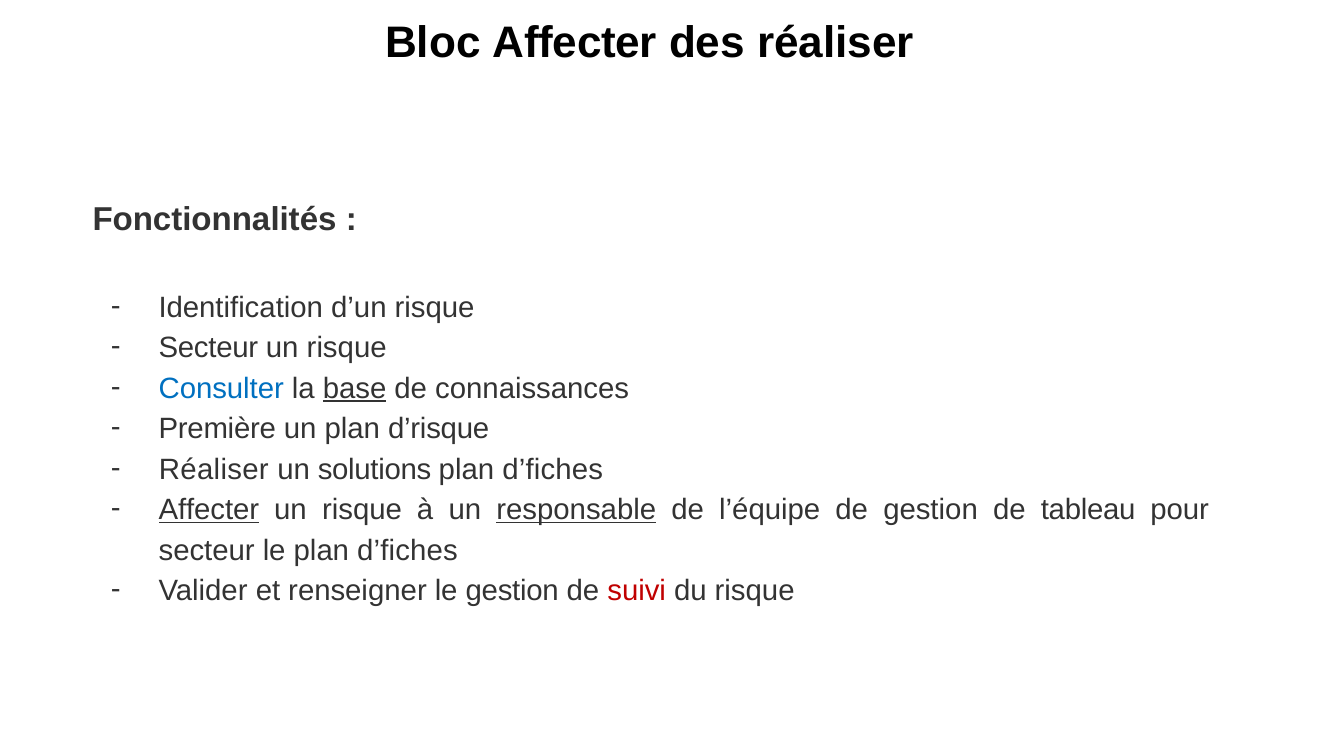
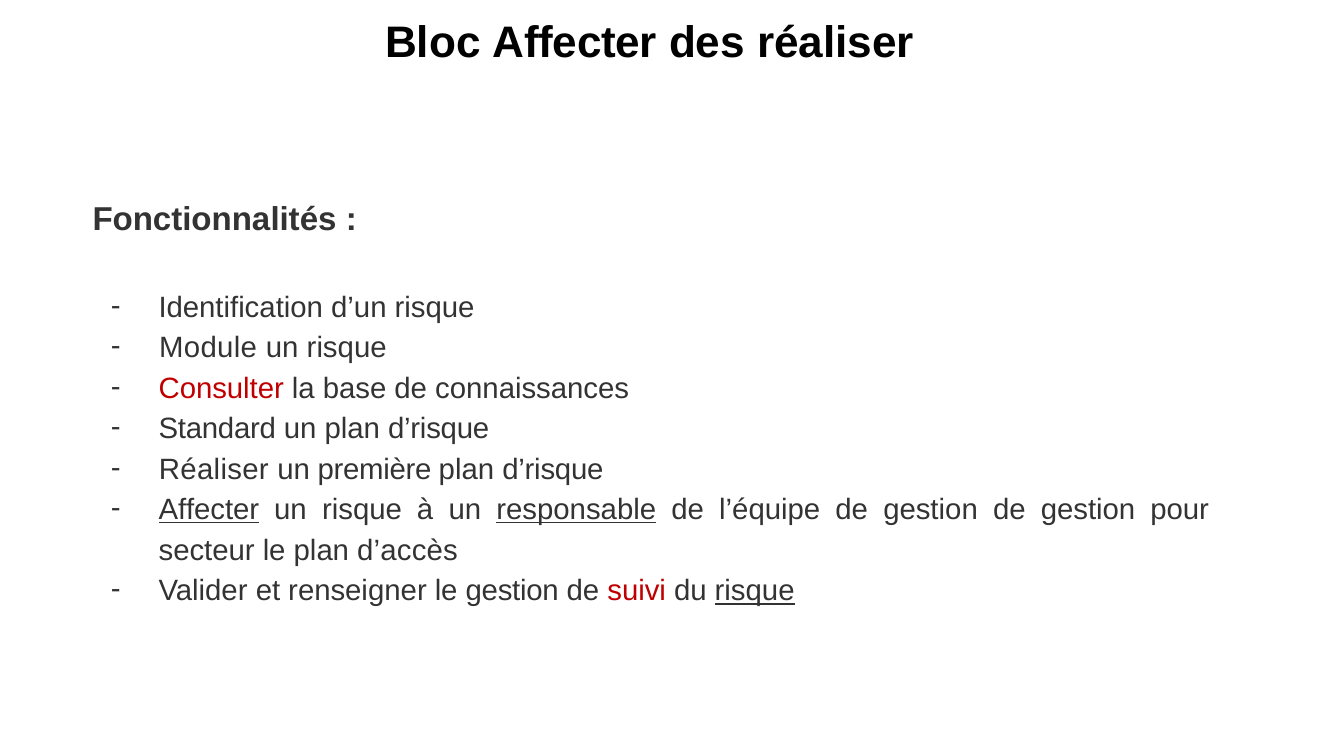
Secteur: Secteur -> Module (208, 348)
Consulter colour: blue -> red (221, 389)
base underline: present -> none (355, 389)
Première: Première -> Standard (217, 429)
solutions: solutions -> première (375, 470)
d’fiches: d’fiches -> d’risque (553, 470)
gestion de tableau: tableau -> gestion (1088, 510)
le plan d’fiches: d’fiches -> d’accès (407, 551)
risque underline: none -> present (755, 591)
